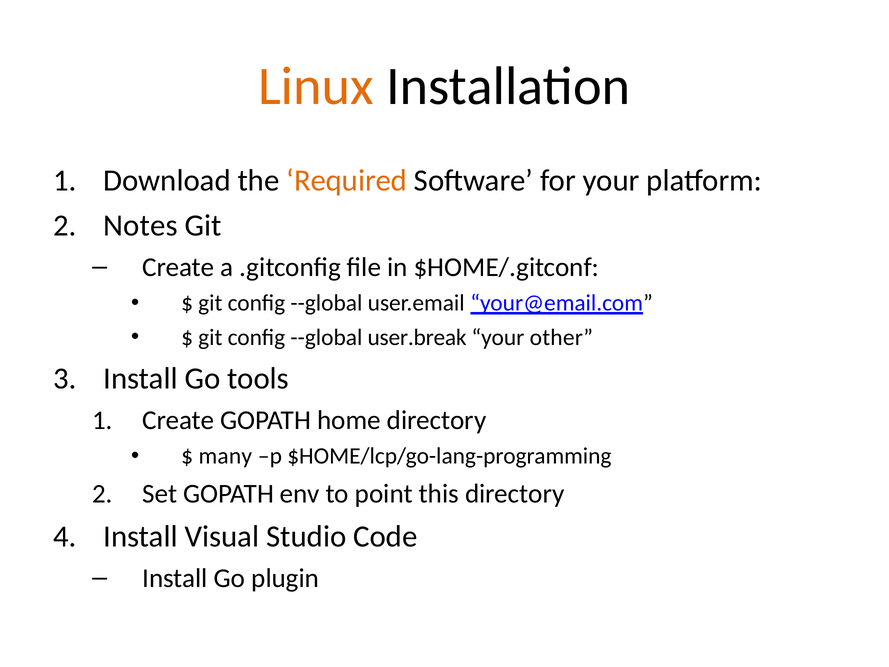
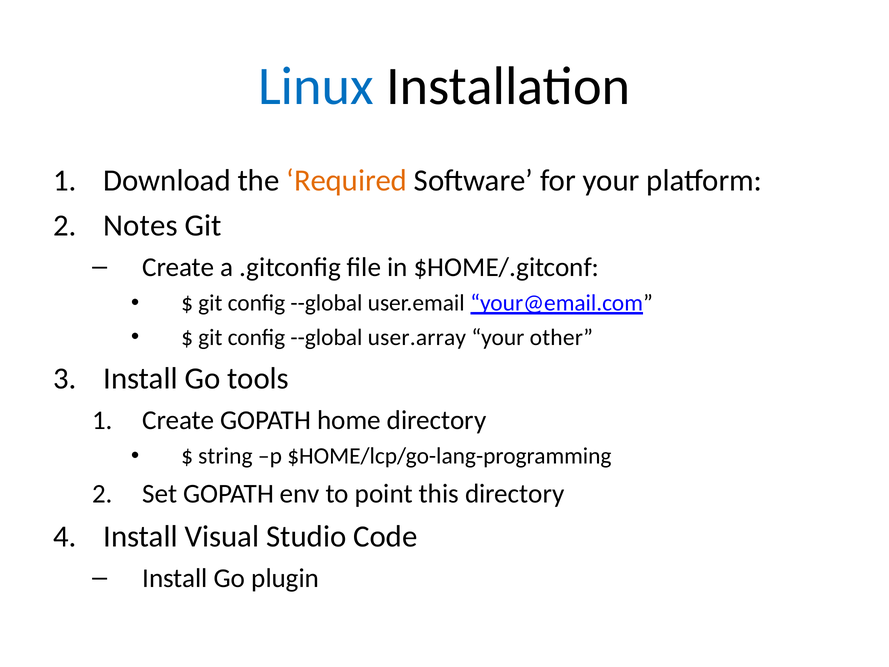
Linux colour: orange -> blue (316, 86)
user.break: user.break -> user.array (417, 338)
many: many -> string (225, 456)
